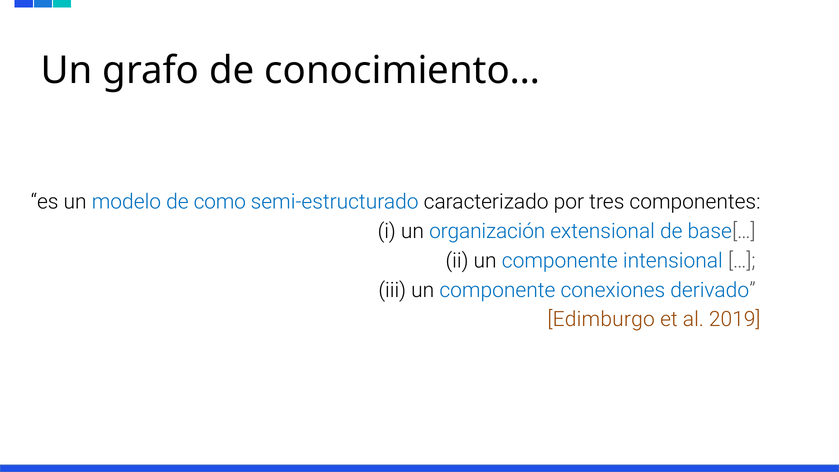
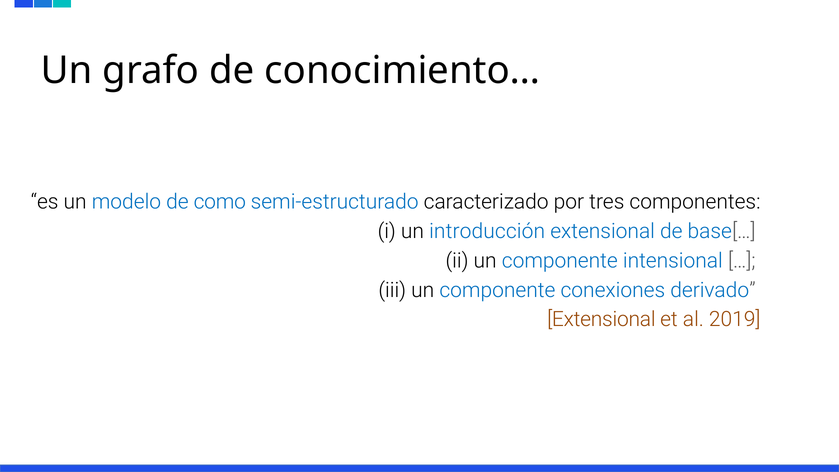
organización: organización -> introducción (487, 231)
Edimburgo: Edimburgo -> Extensional (601, 319)
